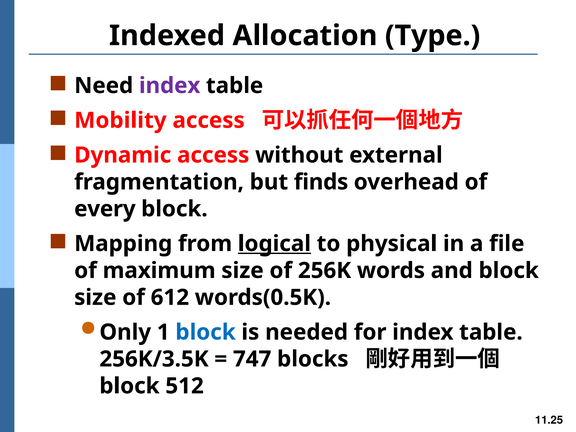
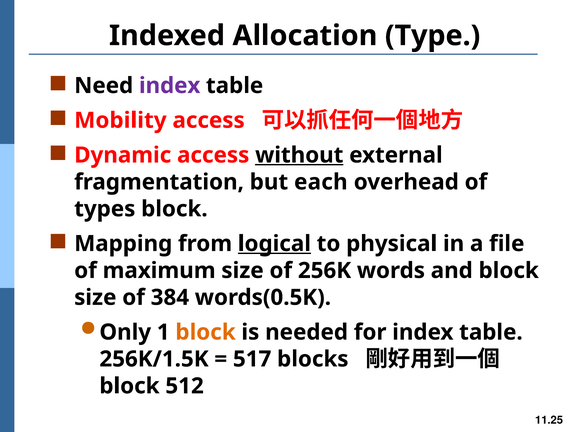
without underline: none -> present (299, 155)
finds: finds -> each (321, 182)
every: every -> types (105, 209)
612: 612 -> 384 (170, 297)
block colour: blue -> orange (206, 332)
256K/3.5K: 256K/3.5K -> 256K/1.5K (154, 359)
747: 747 -> 517 (252, 359)
